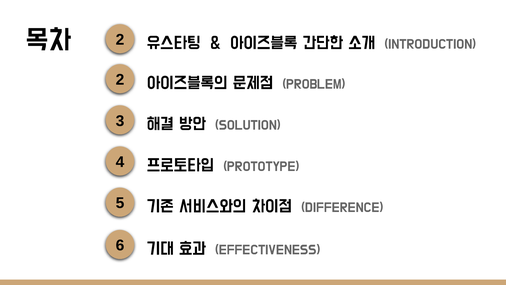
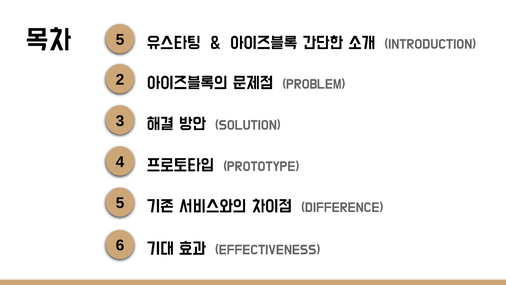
2: 2 -> 5 (120, 40)
